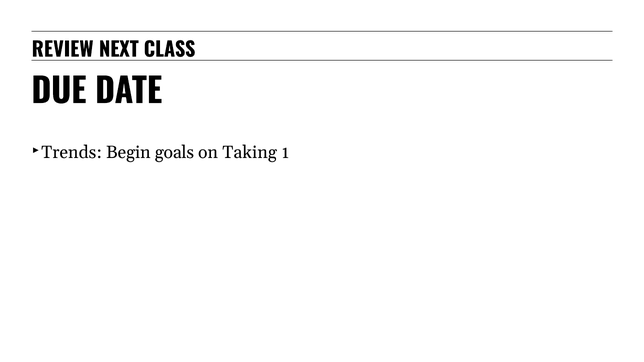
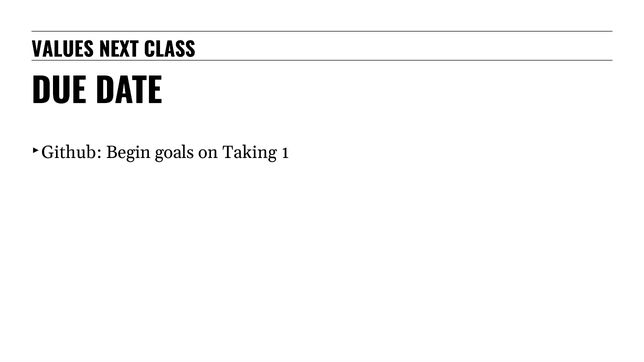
REVIEW: REVIEW -> VALUES (63, 50)
Trends: Trends -> Github (72, 152)
